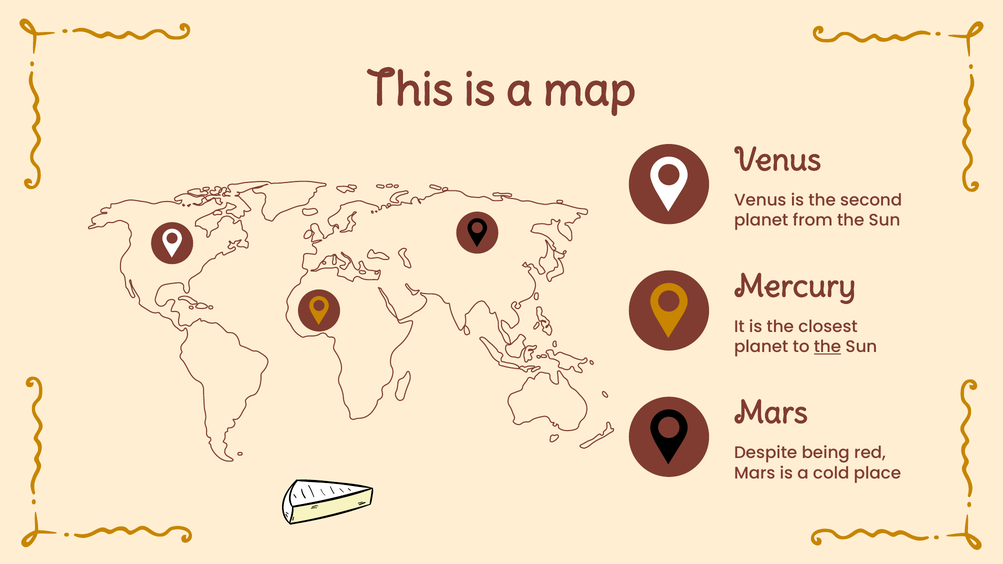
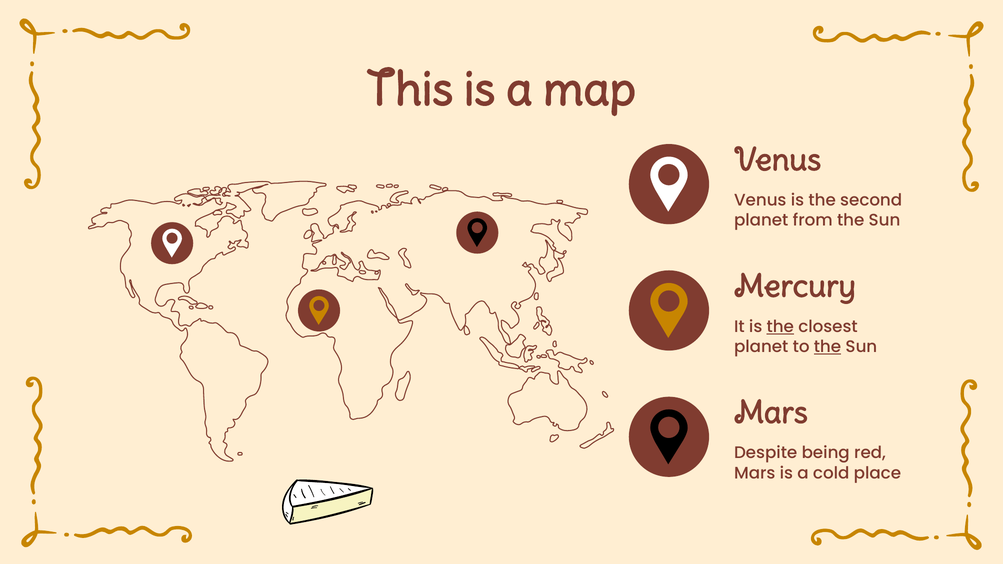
the underline: none -> present (780, 327)
